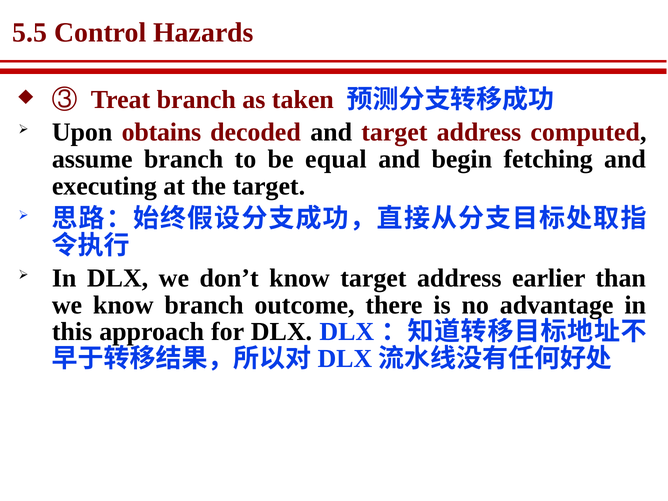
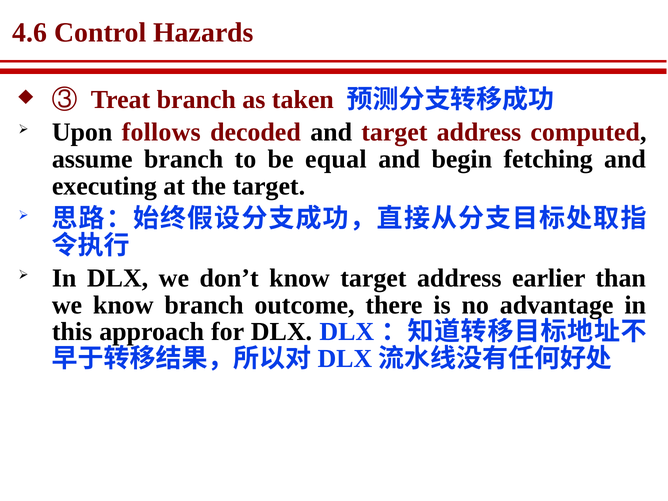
5.5: 5.5 -> 4.6 (30, 32)
obtains: obtains -> follows (161, 132)
